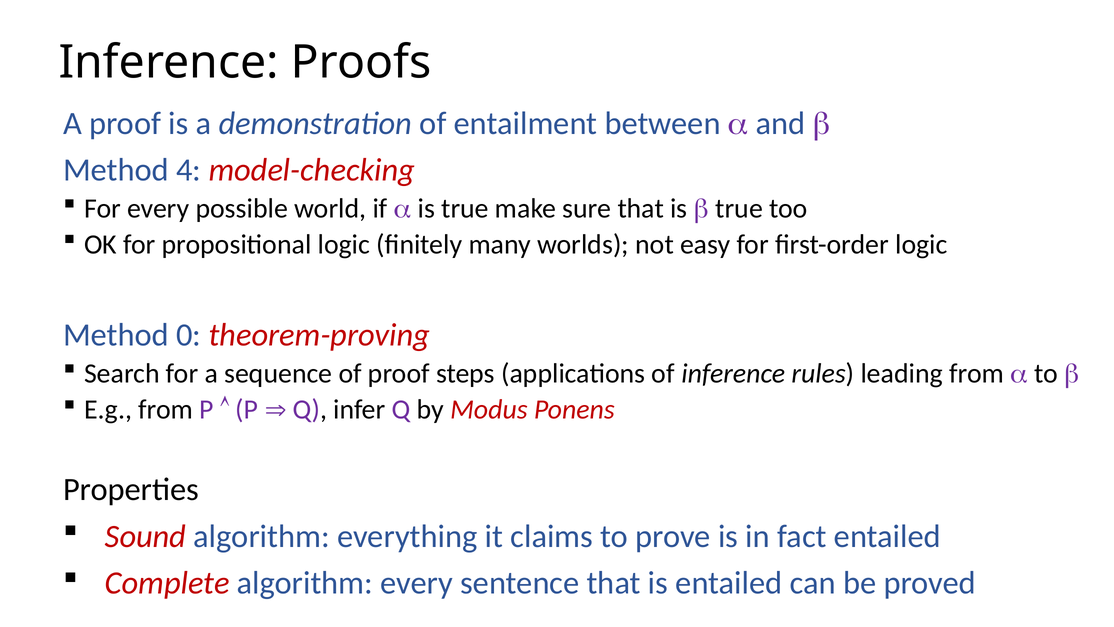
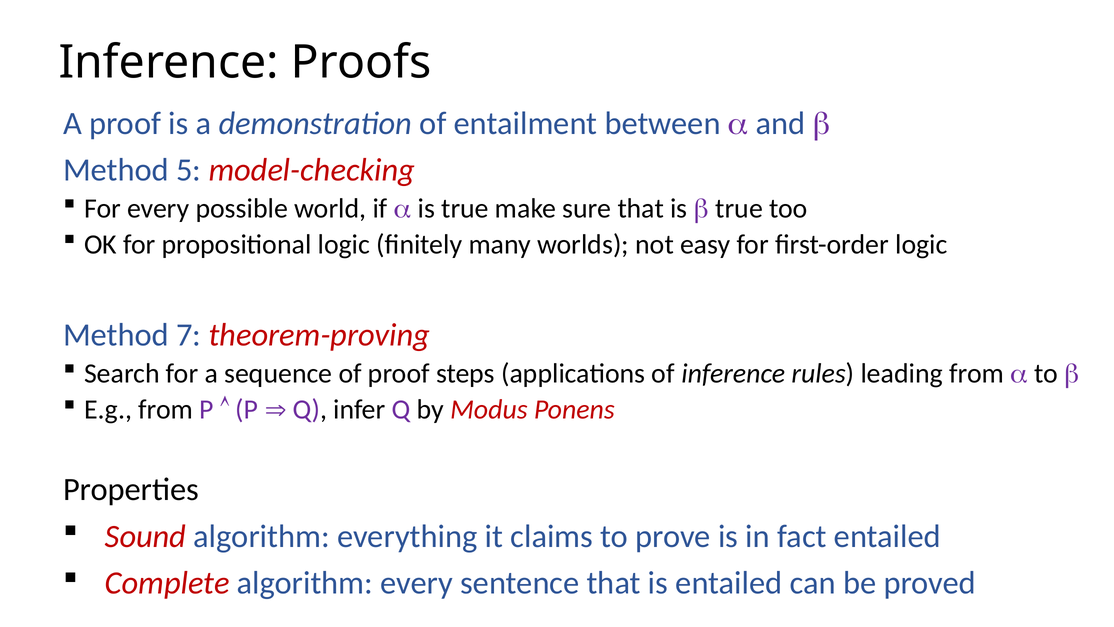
4: 4 -> 5 (189, 170)
0: 0 -> 7 (189, 335)
